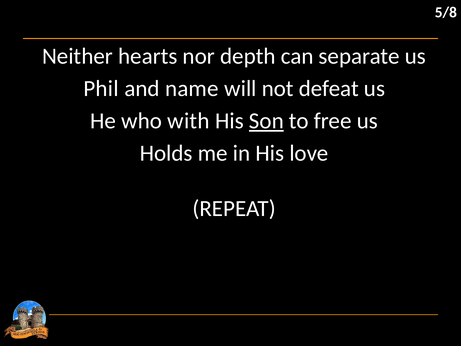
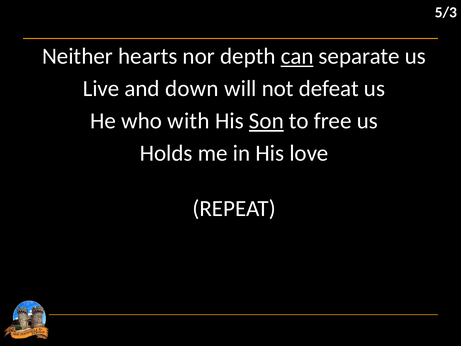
5/8: 5/8 -> 5/3 (446, 13)
can underline: none -> present (297, 56)
Phil: Phil -> Live (101, 89)
name: name -> down (192, 89)
